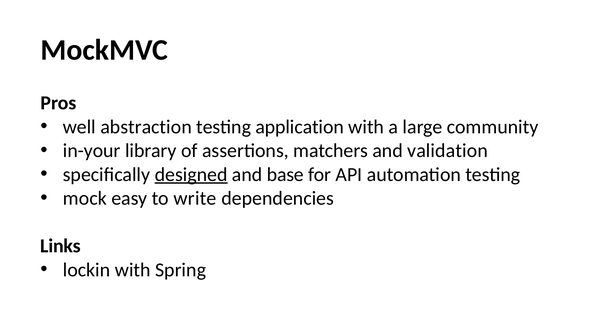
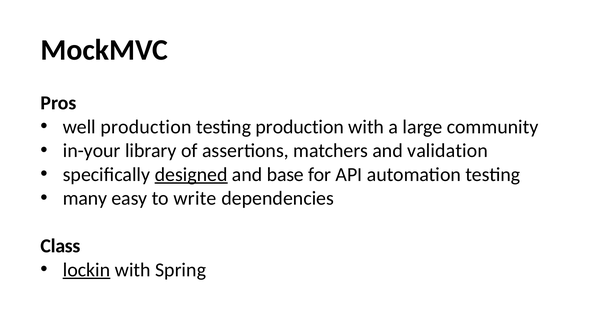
well abstraction: abstraction -> production (146, 127)
testing application: application -> production (300, 127)
mock: mock -> many (85, 198)
Links: Links -> Class (60, 246)
lockin underline: none -> present (87, 270)
